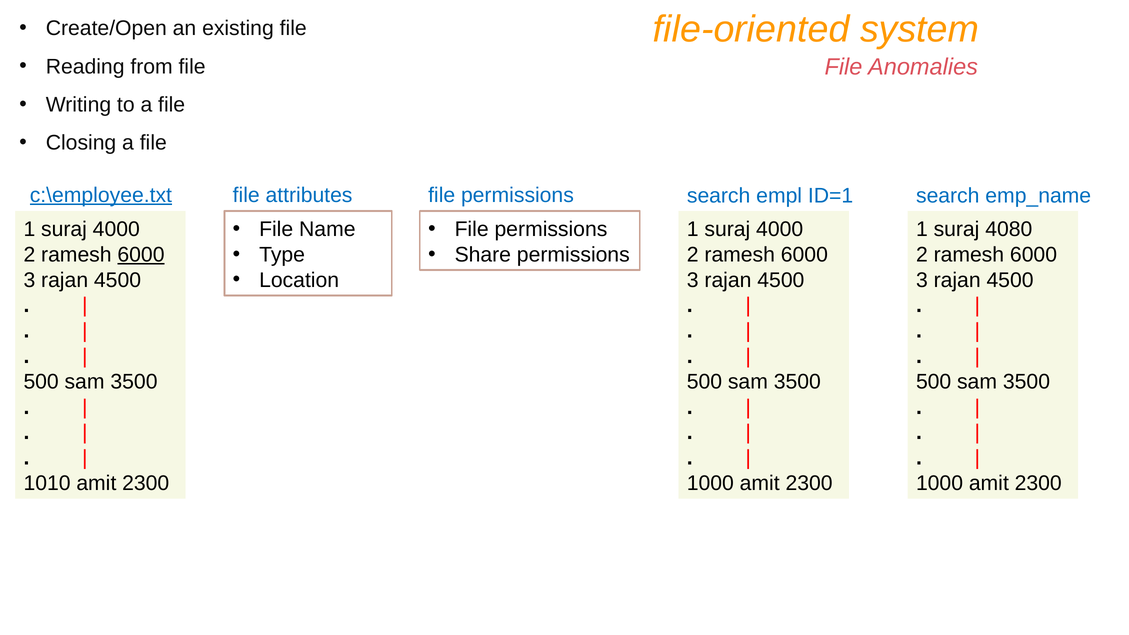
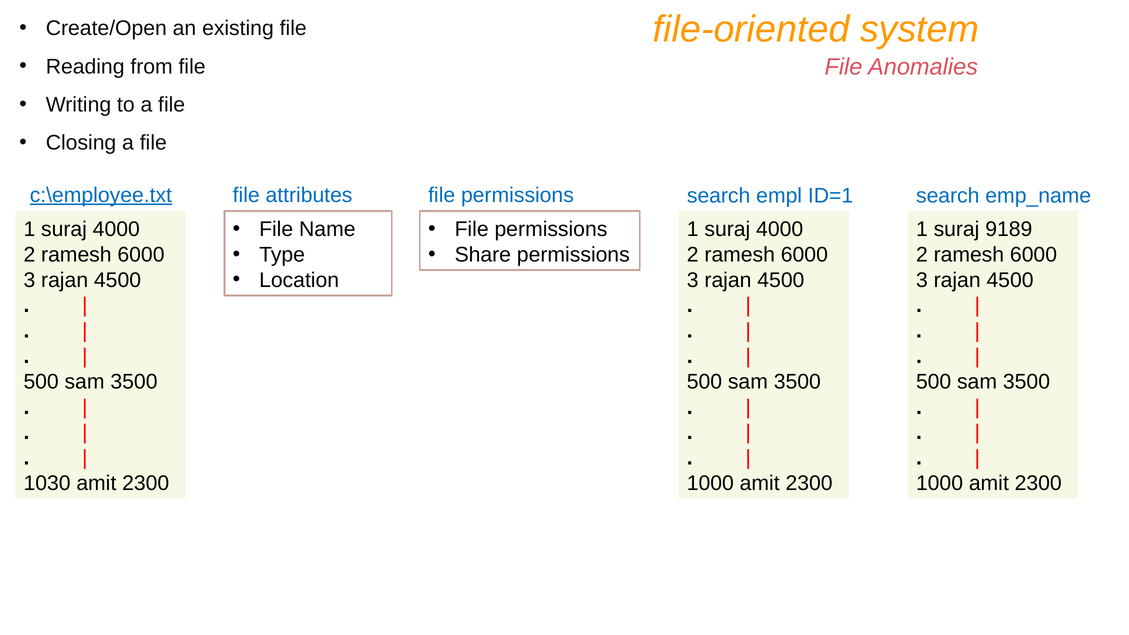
4080: 4080 -> 9189 (1009, 229)
6000 underline: present -> none (141, 255)
1010: 1010 -> 1030 (47, 483)
